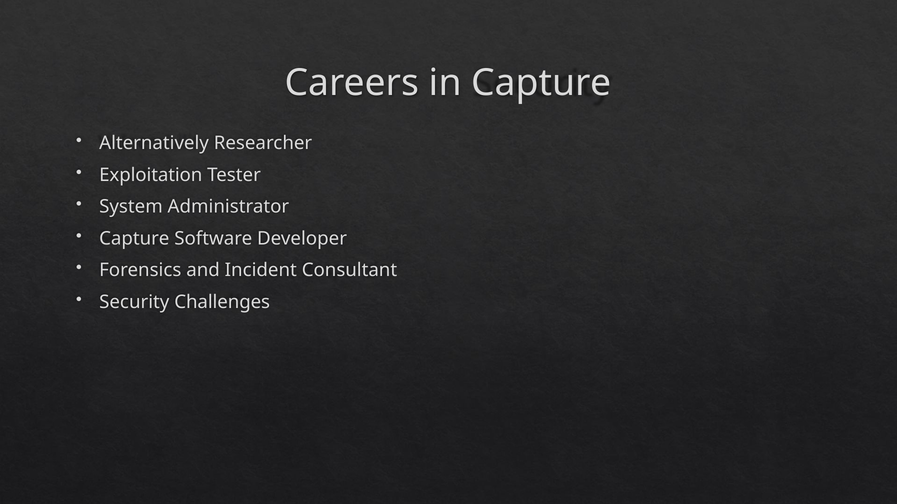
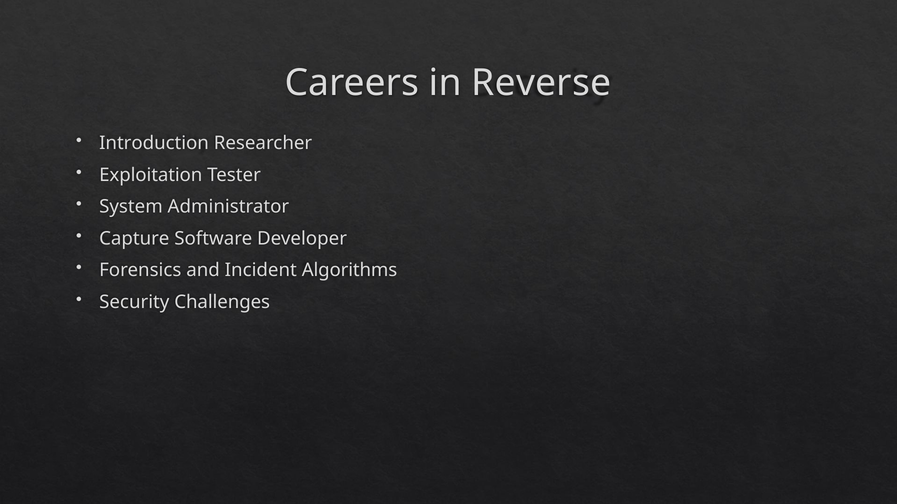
in Capture: Capture -> Reverse (541, 83)
Alternatively: Alternatively -> Introduction (154, 143)
Consultant: Consultant -> Algorithms (350, 270)
